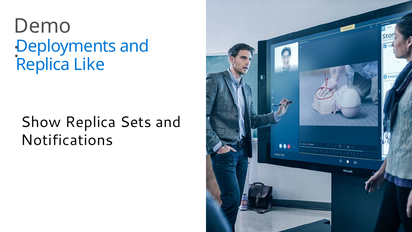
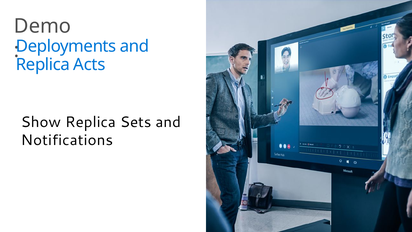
Like: Like -> Acts (89, 64)
